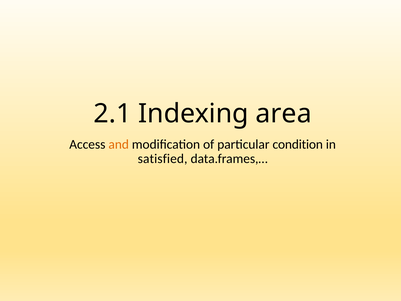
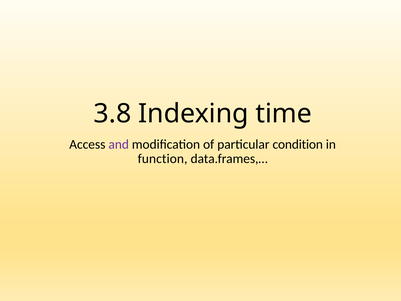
2.1: 2.1 -> 3.8 (112, 114)
area: area -> time (284, 114)
and colour: orange -> purple (119, 144)
satisfied: satisfied -> function (163, 159)
